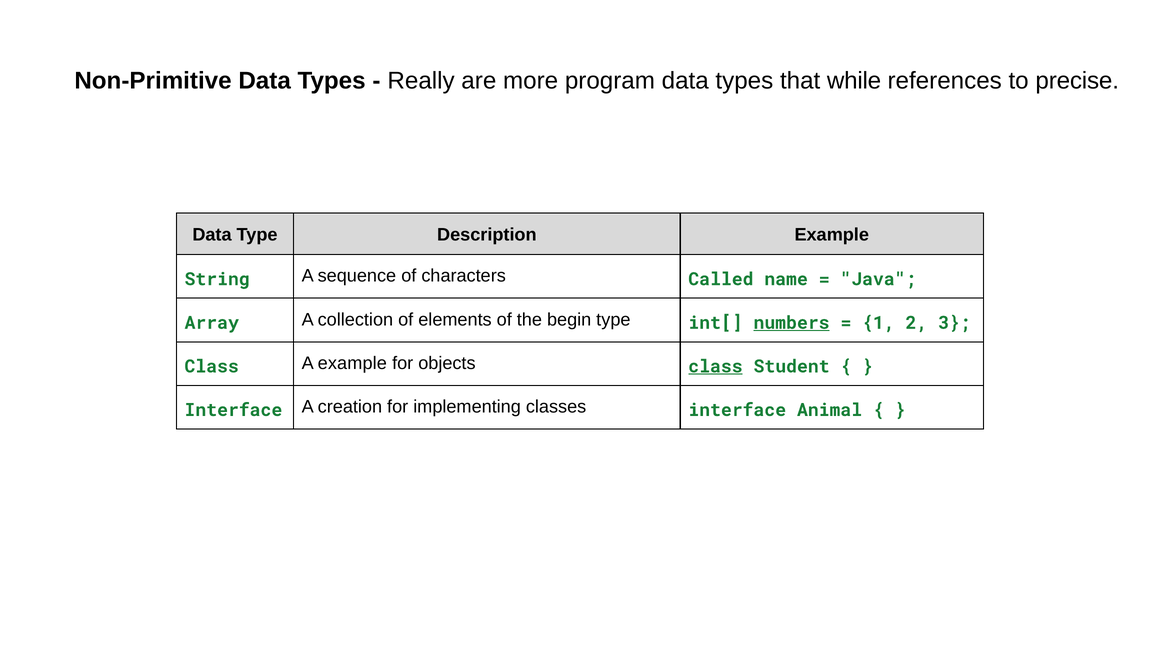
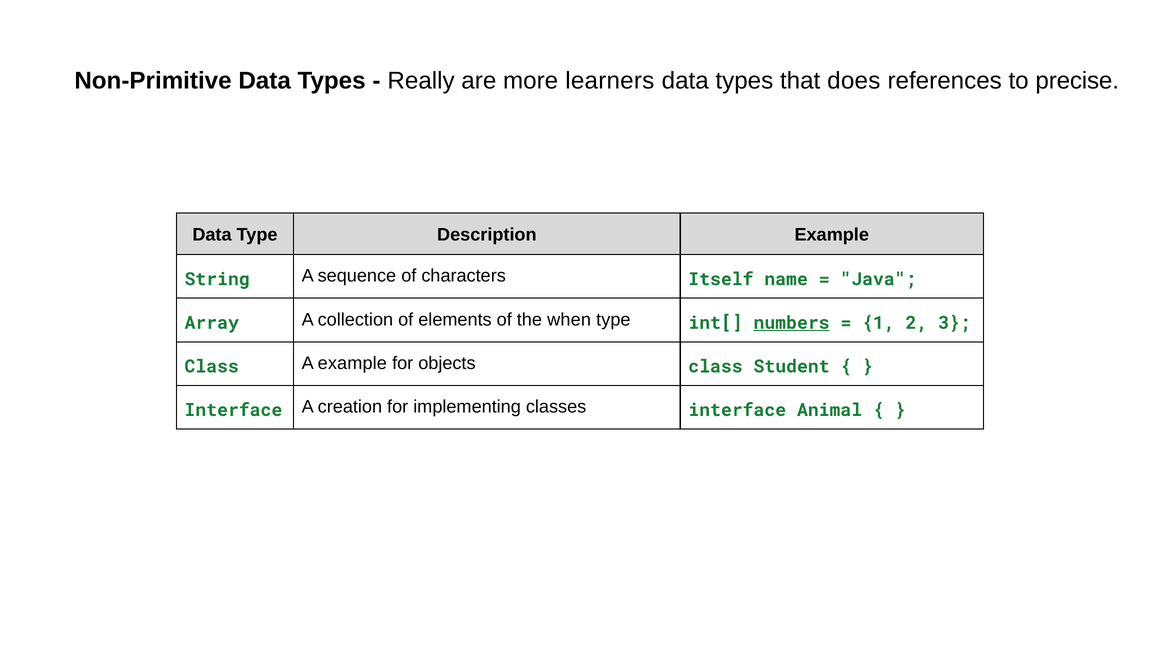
program: program -> learners (610, 81)
while: while -> does (854, 81)
Called: Called -> Itself (721, 279)
begin: begin -> when (569, 320)
class underline: present -> none (715, 367)
